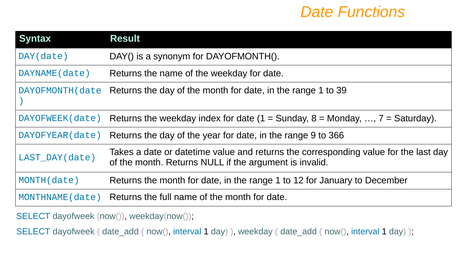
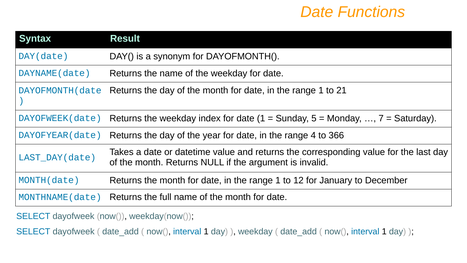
39: 39 -> 21 (341, 90)
8: 8 -> 5 (314, 118)
9: 9 -> 4 (313, 135)
